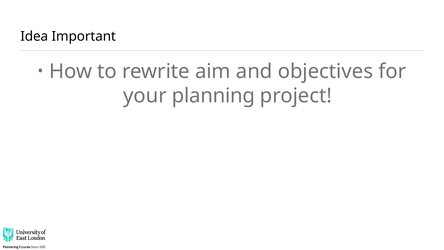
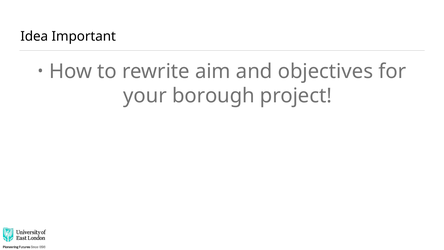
planning: planning -> borough (213, 96)
